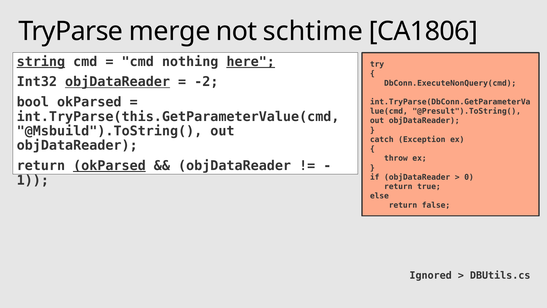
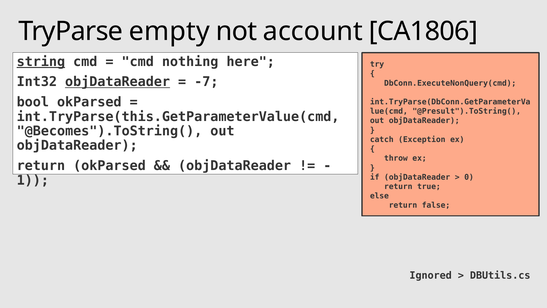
merge: merge -> empty (169, 31)
schtime: schtime -> account (313, 31)
here underline: present -> none (251, 62)
-2: -2 -> -7 (206, 82)
@Msbuild").ToString(: @Msbuild").ToString( -> @Becomes").ToString( (109, 131)
okParsed underline: present -> none (109, 166)
